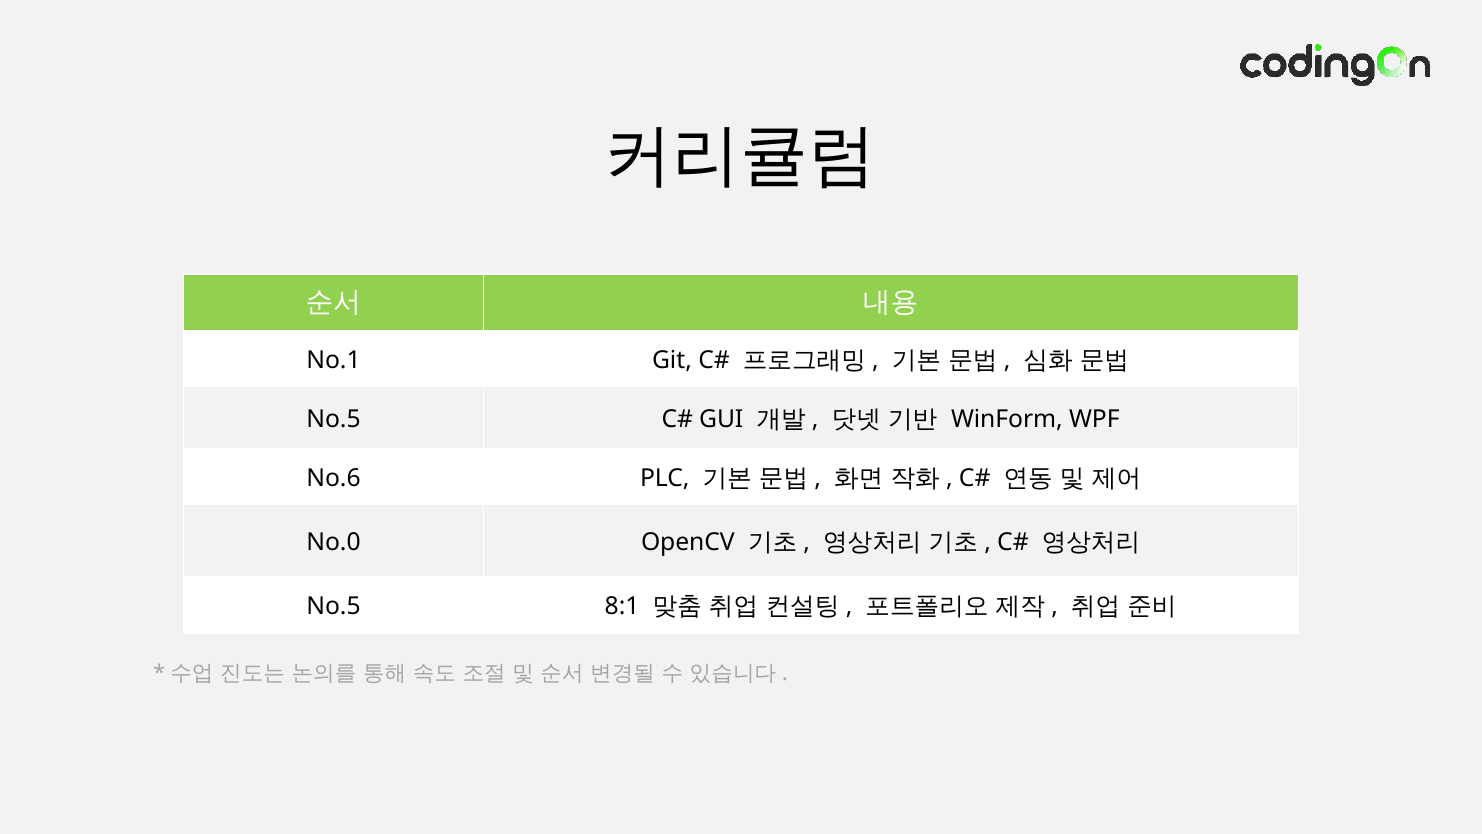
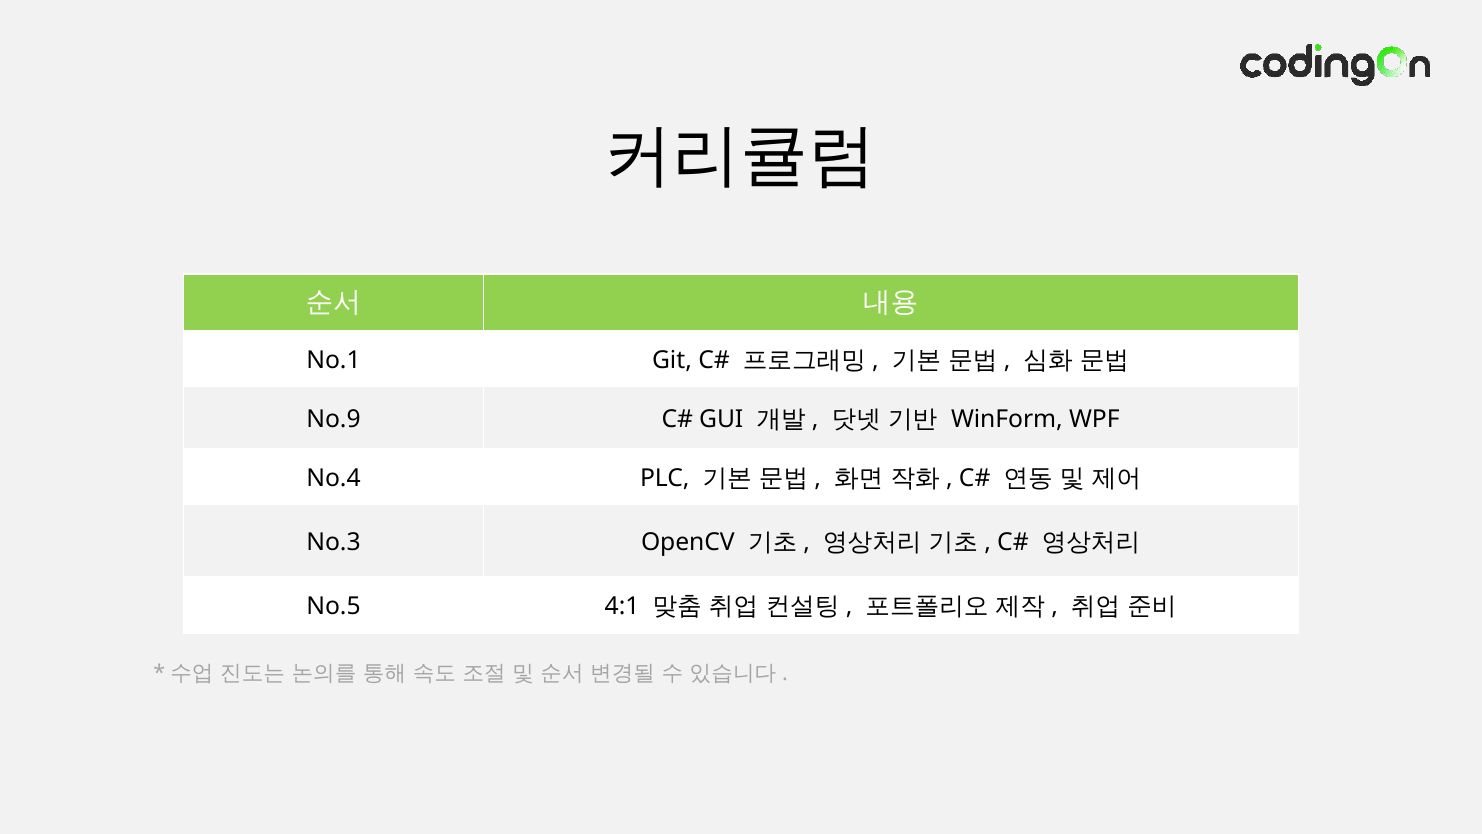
No.5: No.5 -> No.9 (334, 419)
No.6: No.6 -> No.4 (334, 478)
No.0: No.0 -> No.3 (334, 542)
8:1: 8:1 -> 4:1 (622, 606)
